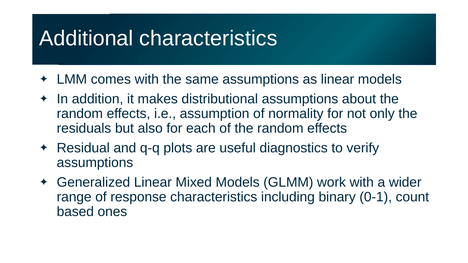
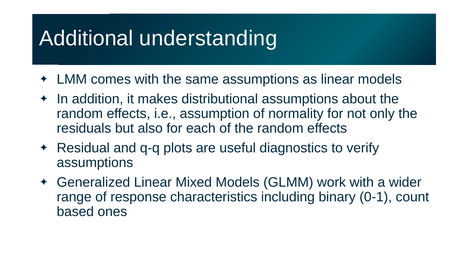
Additional characteristics: characteristics -> understanding (208, 38)
